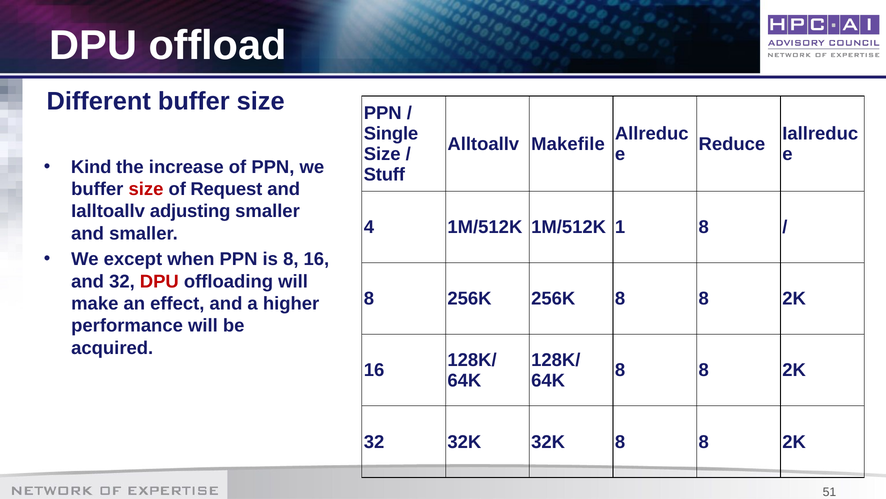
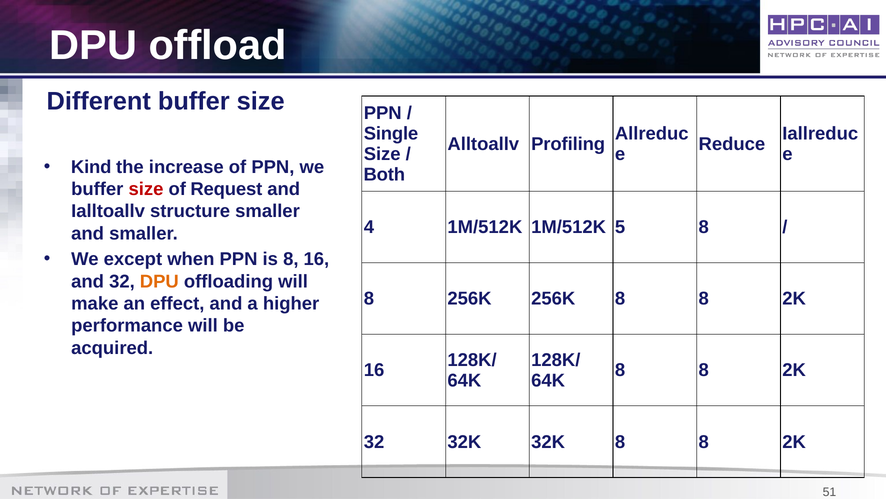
Makefile: Makefile -> Profiling (568, 144)
Stuff: Stuff -> Both (384, 175)
adjusting: adjusting -> structure (190, 211)
1: 1 -> 5 (620, 227)
DPU colour: red -> orange (159, 281)
